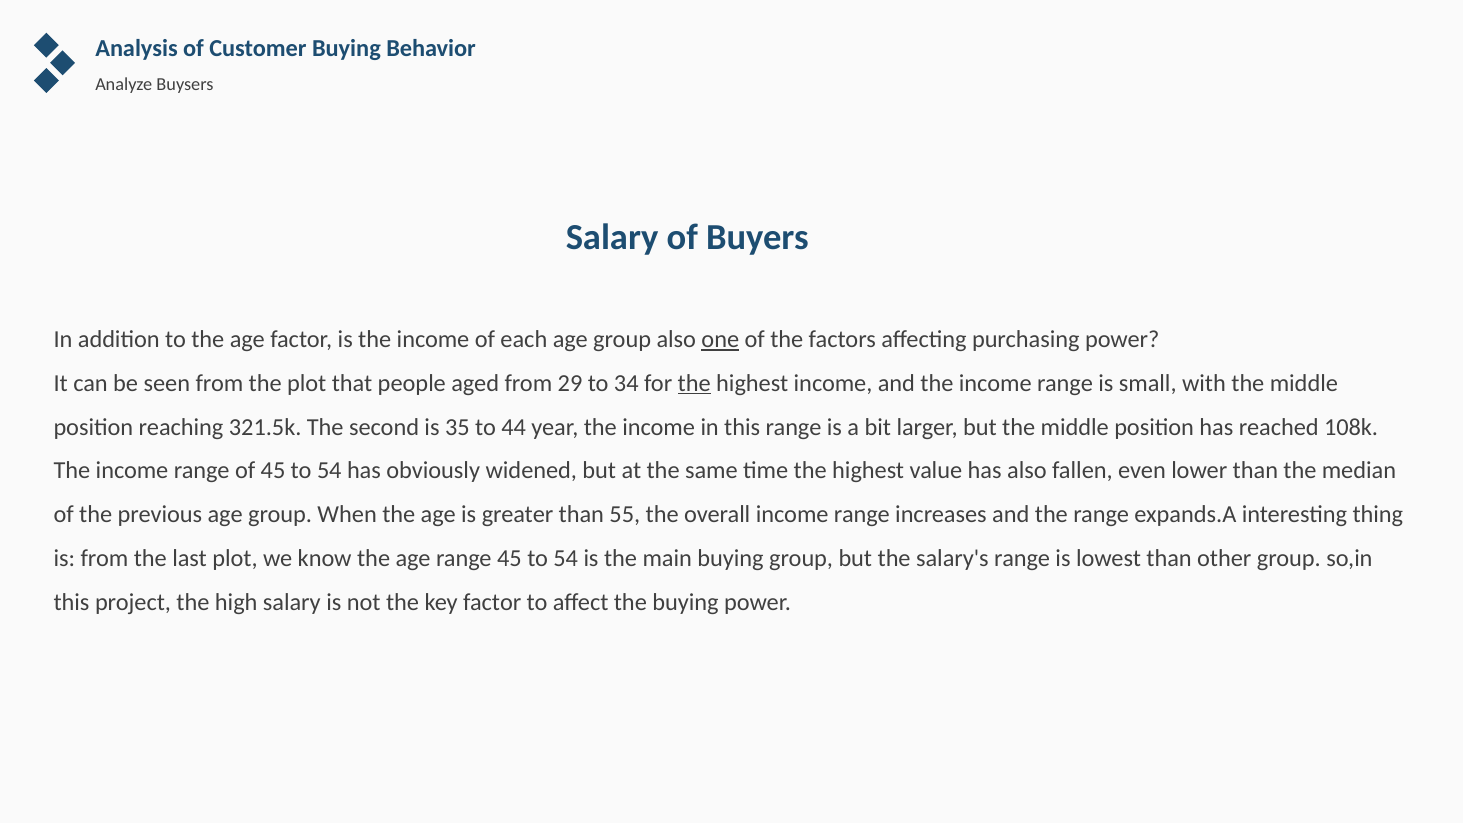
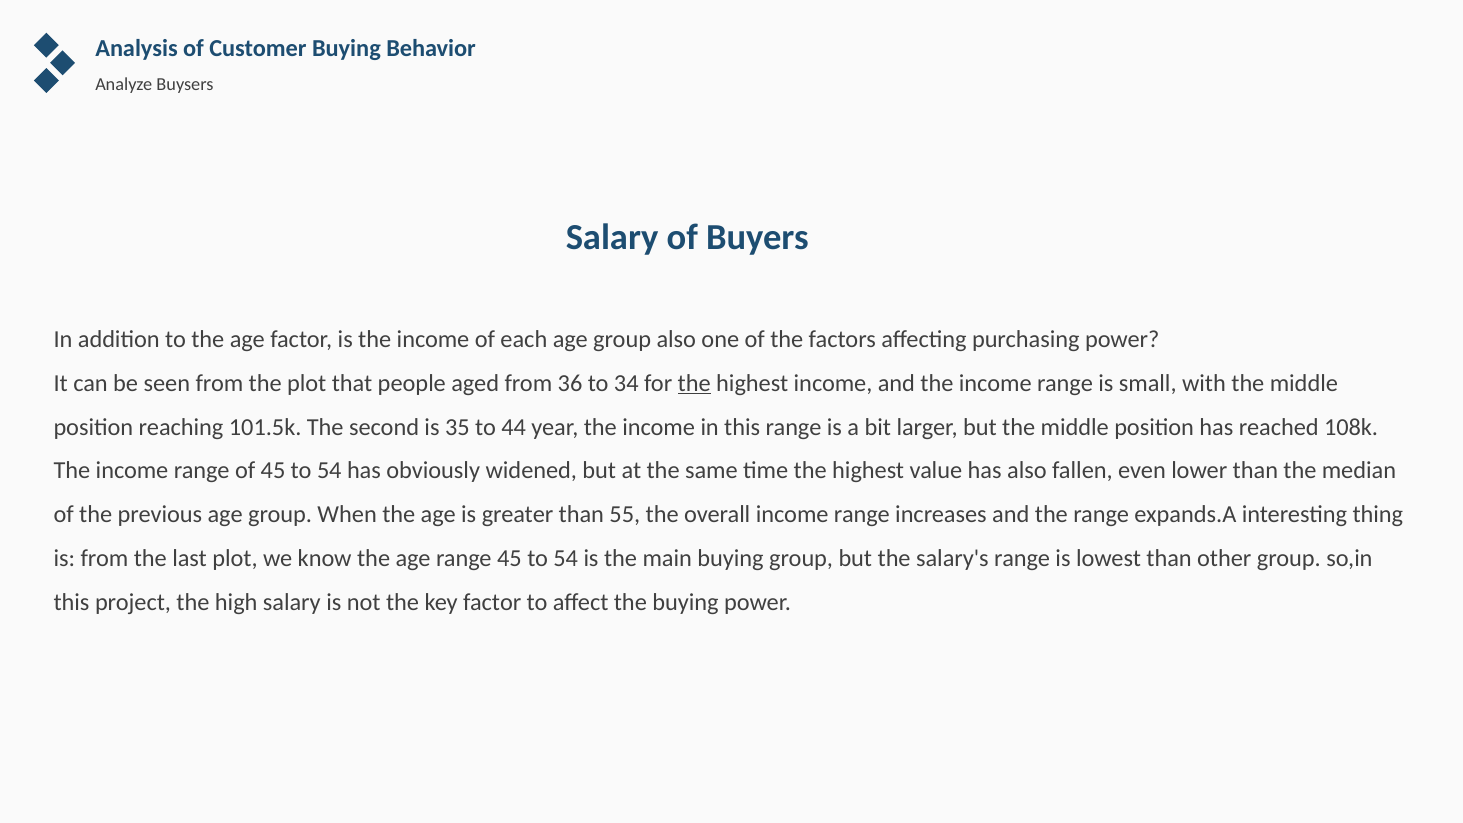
one underline: present -> none (720, 339)
29: 29 -> 36 (570, 383)
321.5k: 321.5k -> 101.5k (265, 427)
